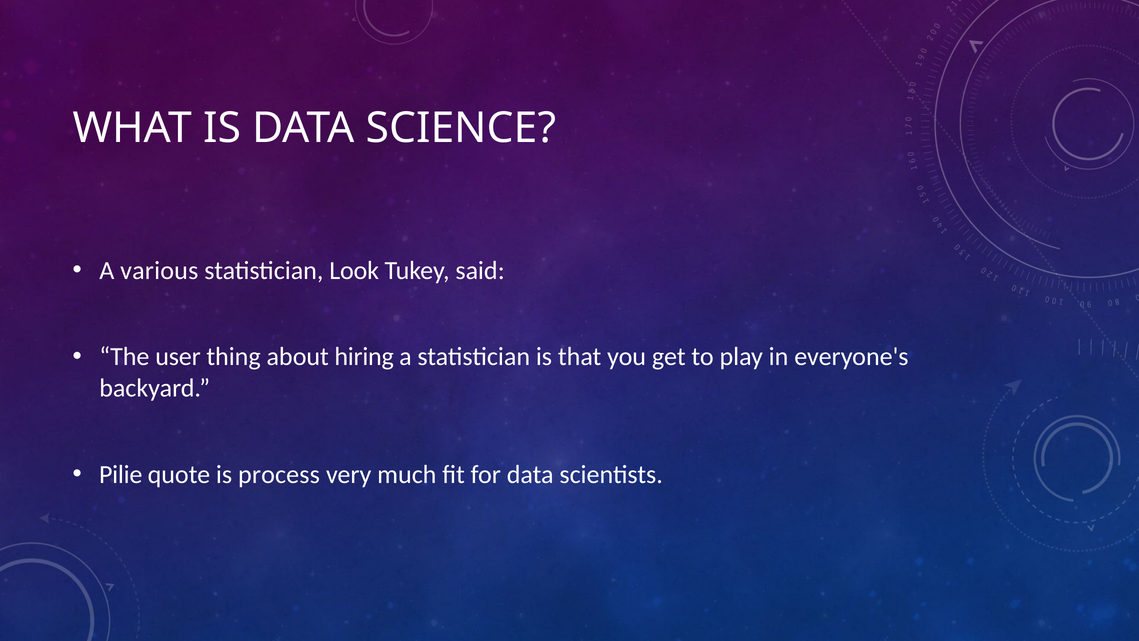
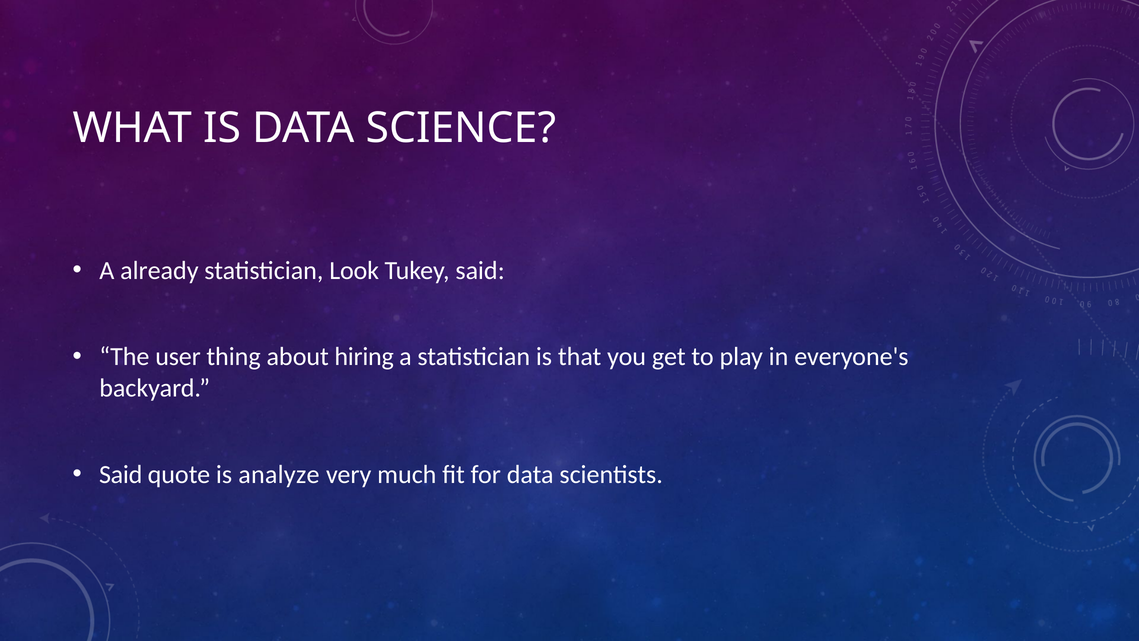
various: various -> already (159, 270)
Pilie: Pilie -> Said (121, 474)
process: process -> analyze (279, 474)
